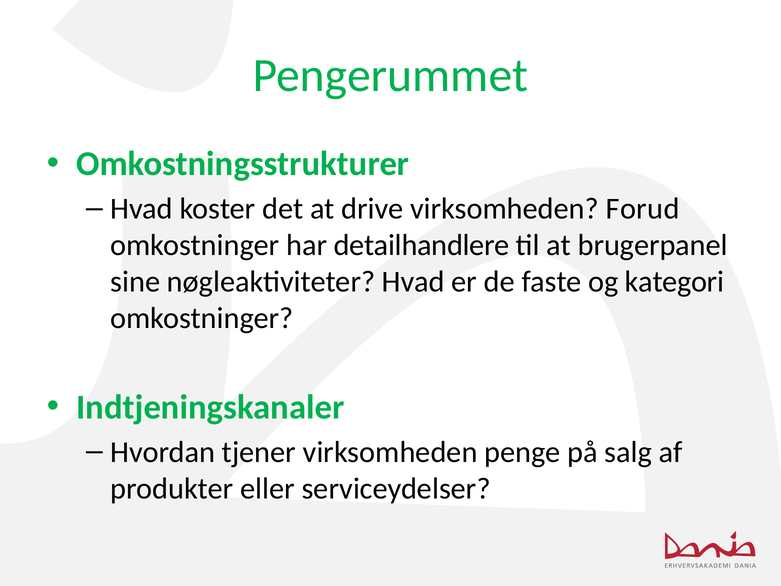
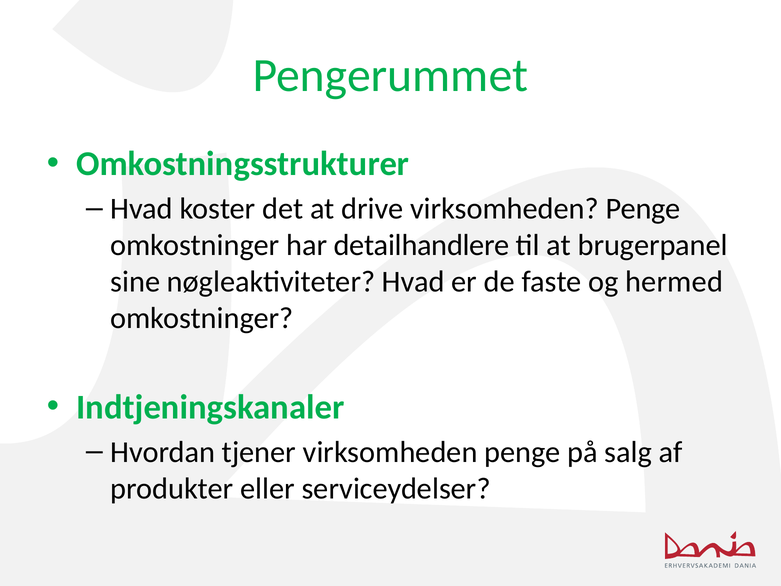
drive virksomheden Forud: Forud -> Penge (643, 209)
kategori: kategori -> hermed (674, 282)
